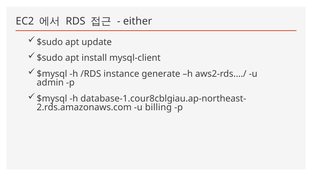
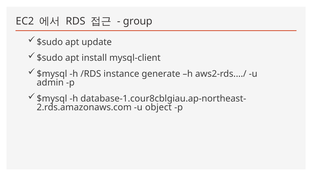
either: either -> group (138, 21)
billing: billing -> object (158, 107)
